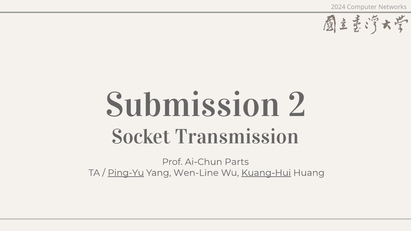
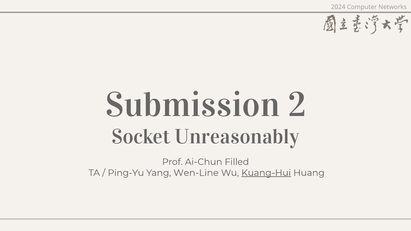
Transmission: Transmission -> Unreasonably (237, 137)
Parts: Parts -> Filled (237, 162)
Ping-Yu underline: present -> none (126, 173)
